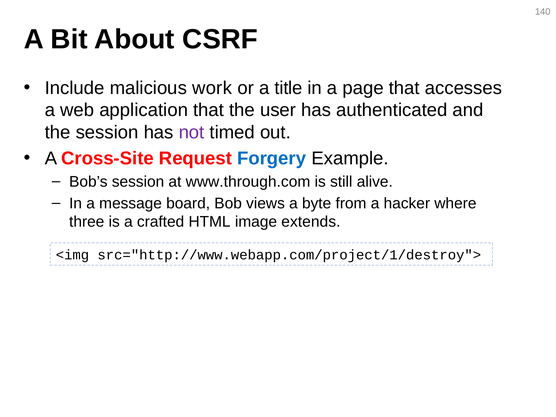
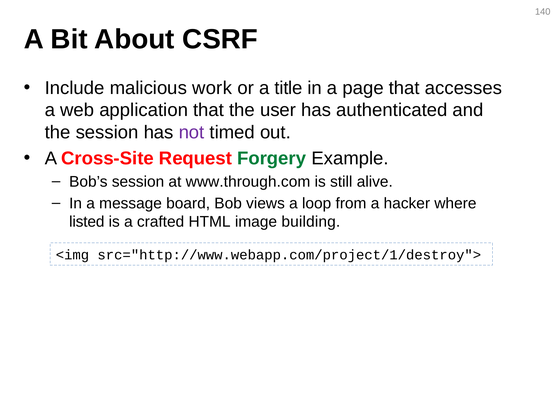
Forgery colour: blue -> green (272, 158)
byte: byte -> loop (317, 203)
three: three -> listed (87, 222)
extends: extends -> building (311, 222)
